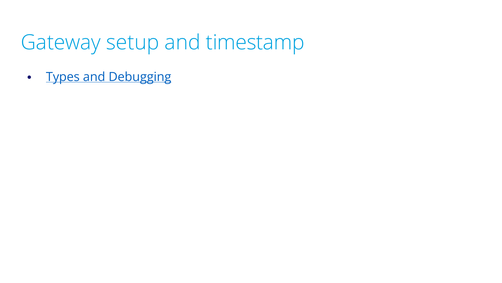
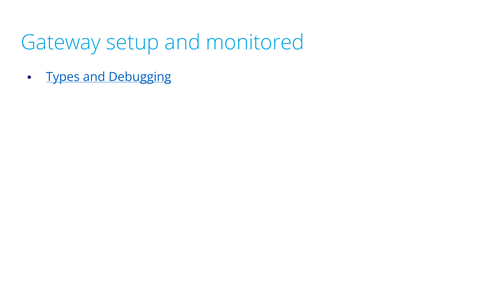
timestamp: timestamp -> monitored (255, 43)
